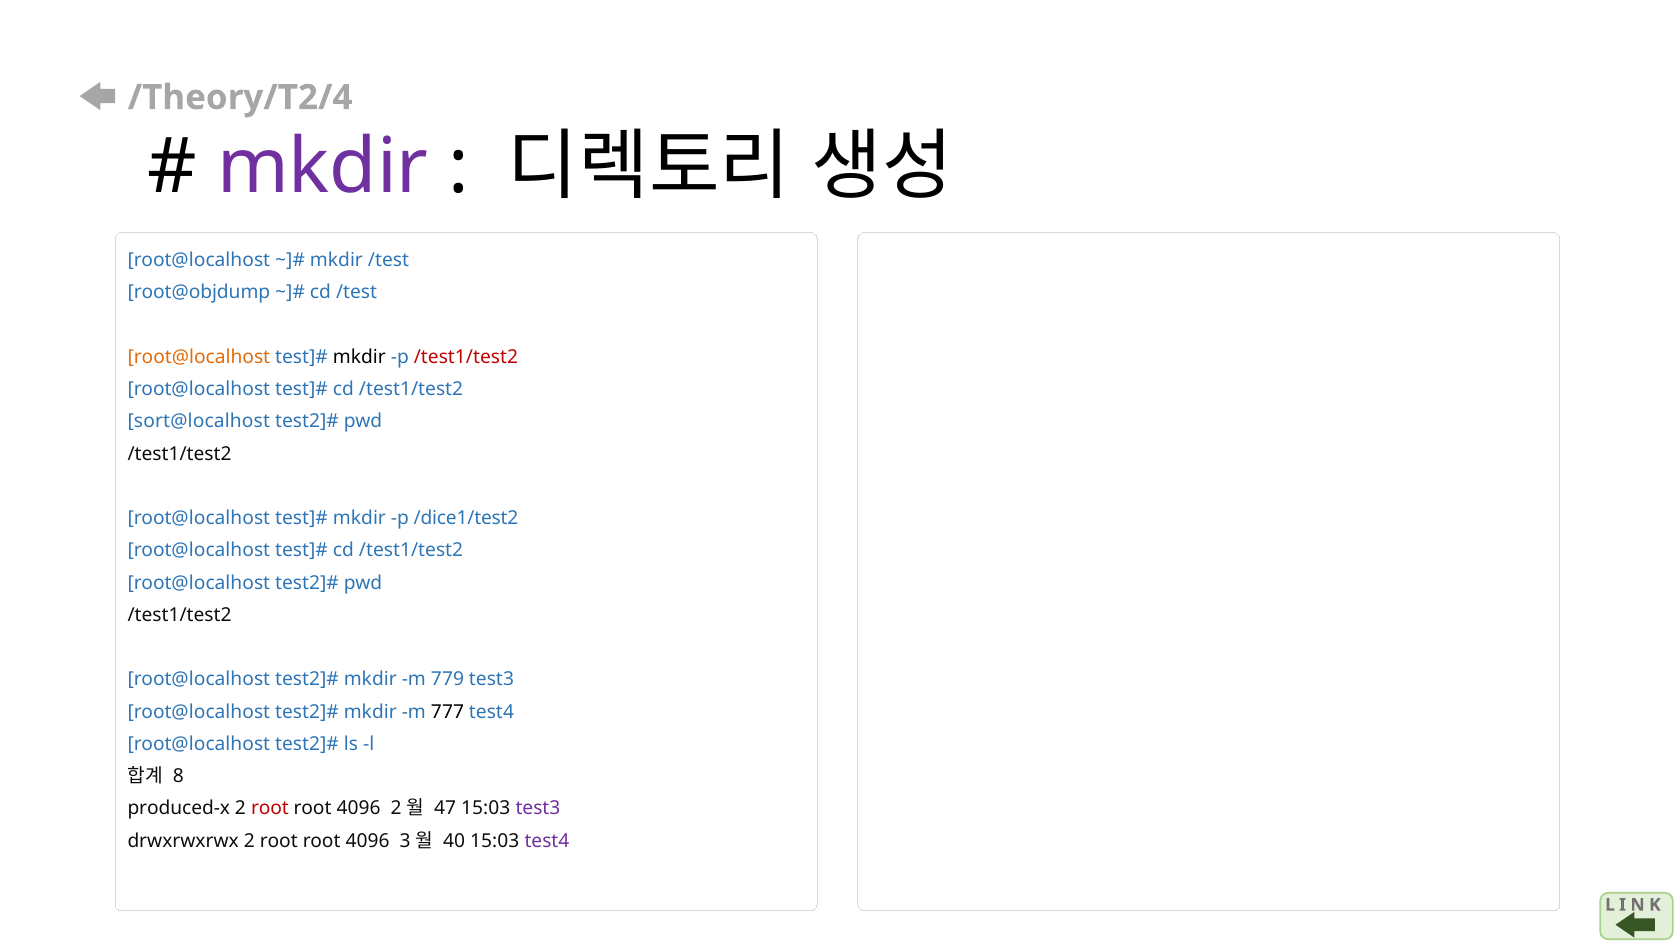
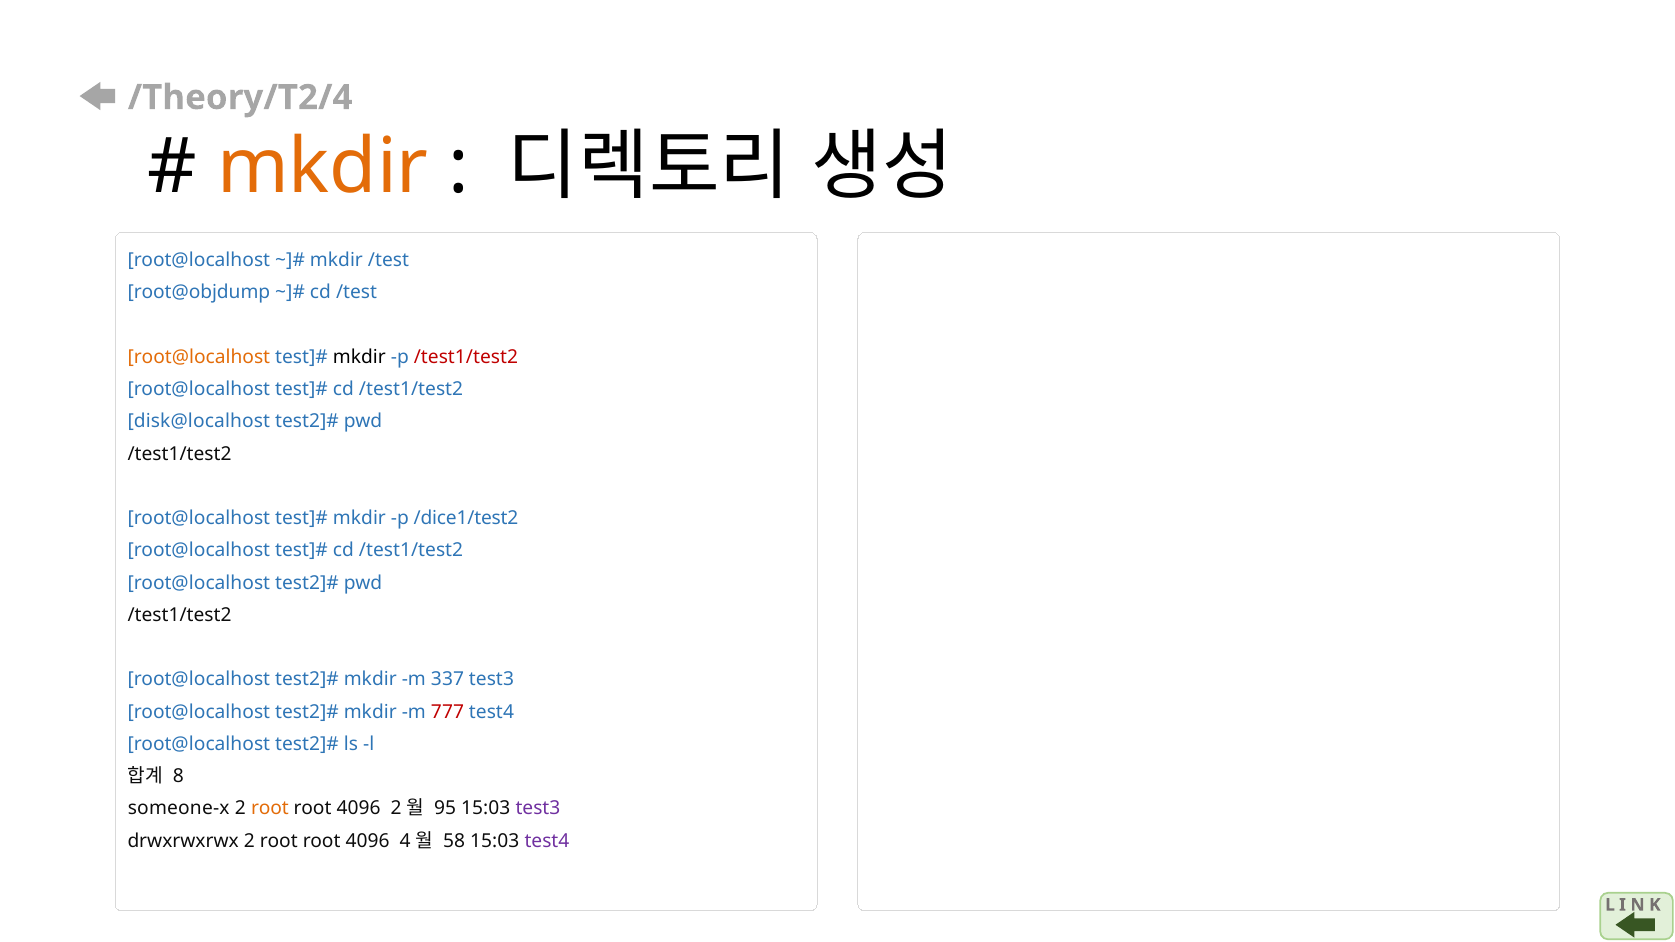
mkdir colour: purple -> orange (323, 168)
sort@localhost: sort@localhost -> disk@localhost (199, 422)
779: 779 -> 337 (447, 680)
777 colour: black -> red (447, 712)
produced-x: produced-x -> someone-x (179, 809)
root colour: red -> orange (270, 809)
47: 47 -> 95 (445, 809)
3: 3 -> 4 (405, 841)
40: 40 -> 58 (454, 841)
